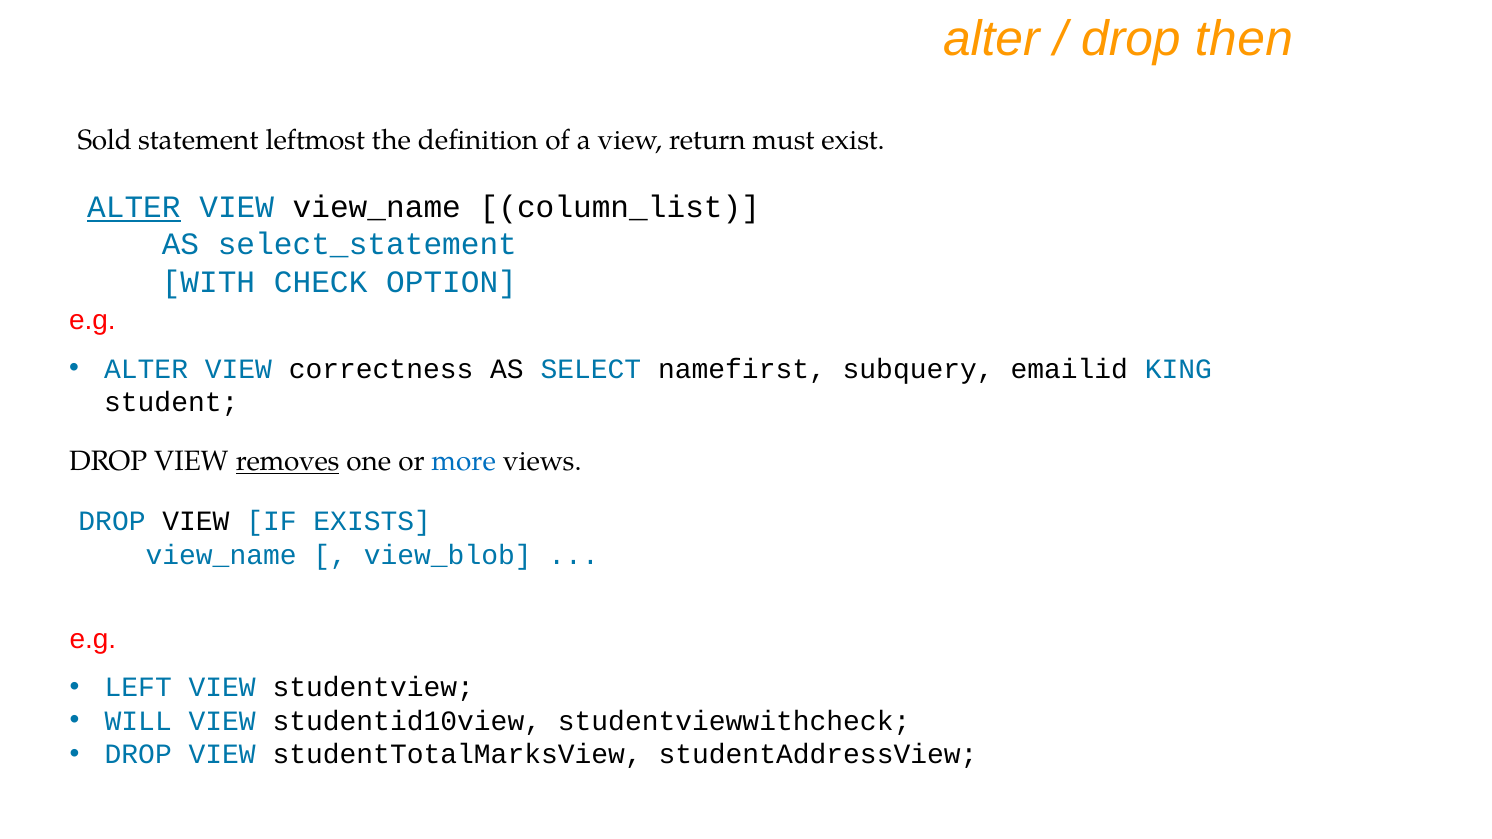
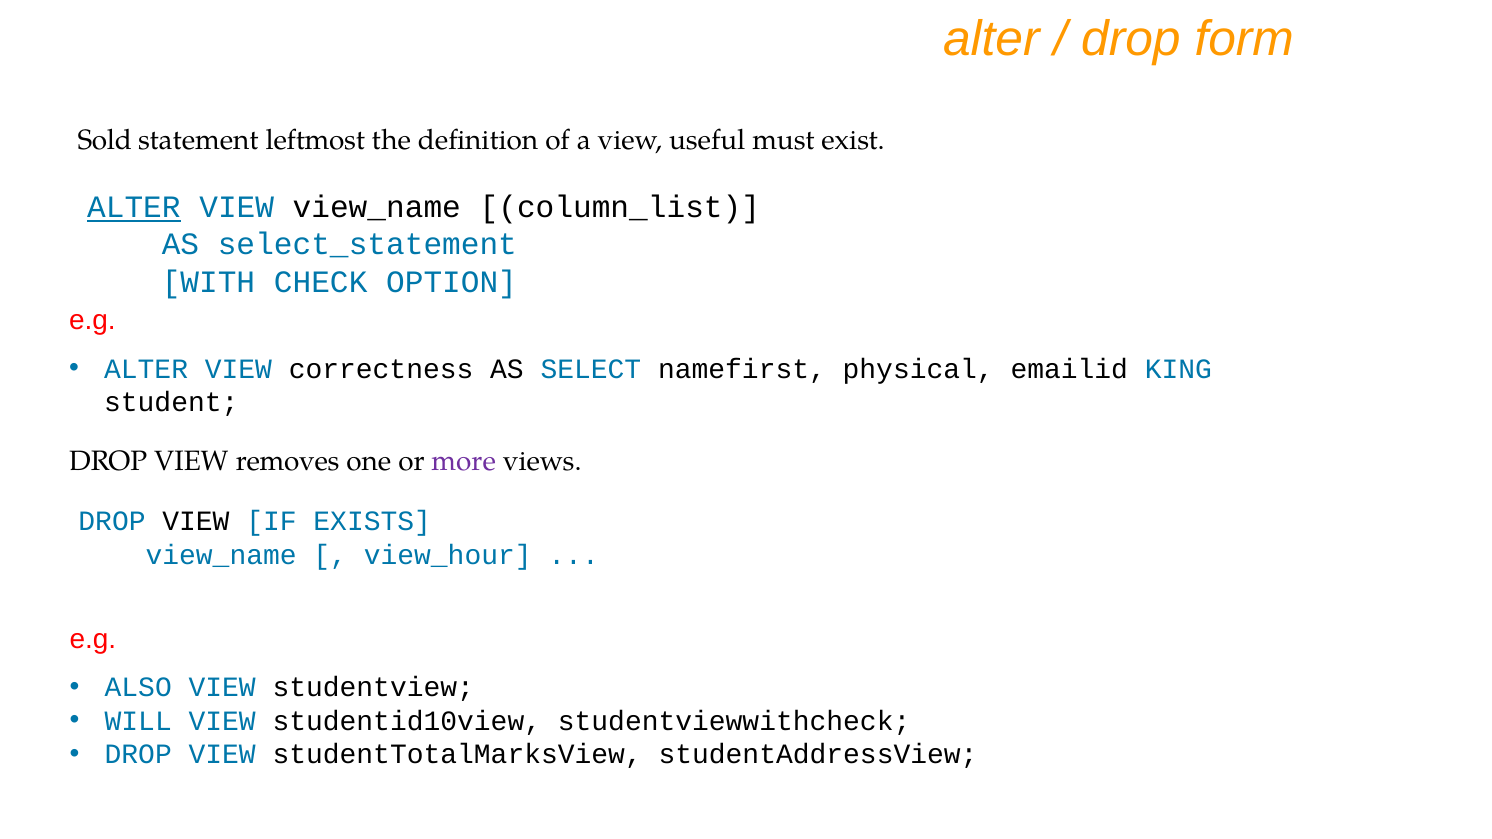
then: then -> form (1244, 39)
return: return -> useful (707, 140)
subquery: subquery -> physical (918, 369)
removes underline: present -> none (288, 461)
more colour: blue -> purple (464, 461)
view_blob: view_blob -> view_hour (448, 555)
LEFT: LEFT -> ALSO (138, 687)
